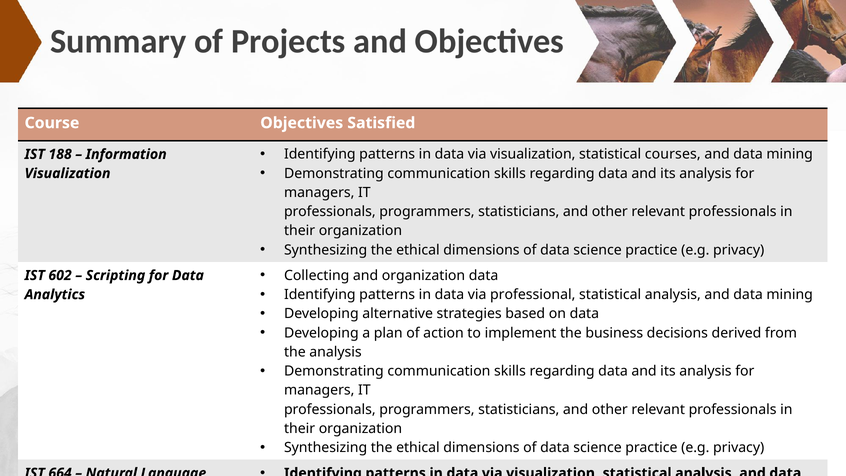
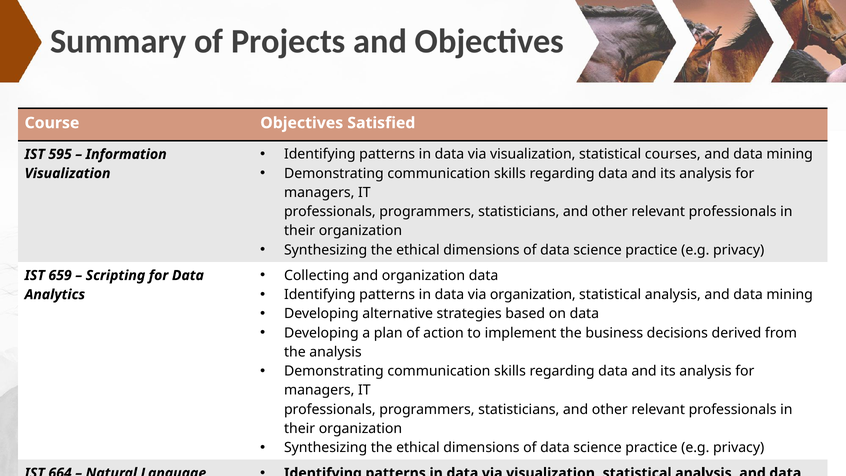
188: 188 -> 595 (60, 154)
602: 602 -> 659 (60, 275)
via professional: professional -> organization (533, 295)
